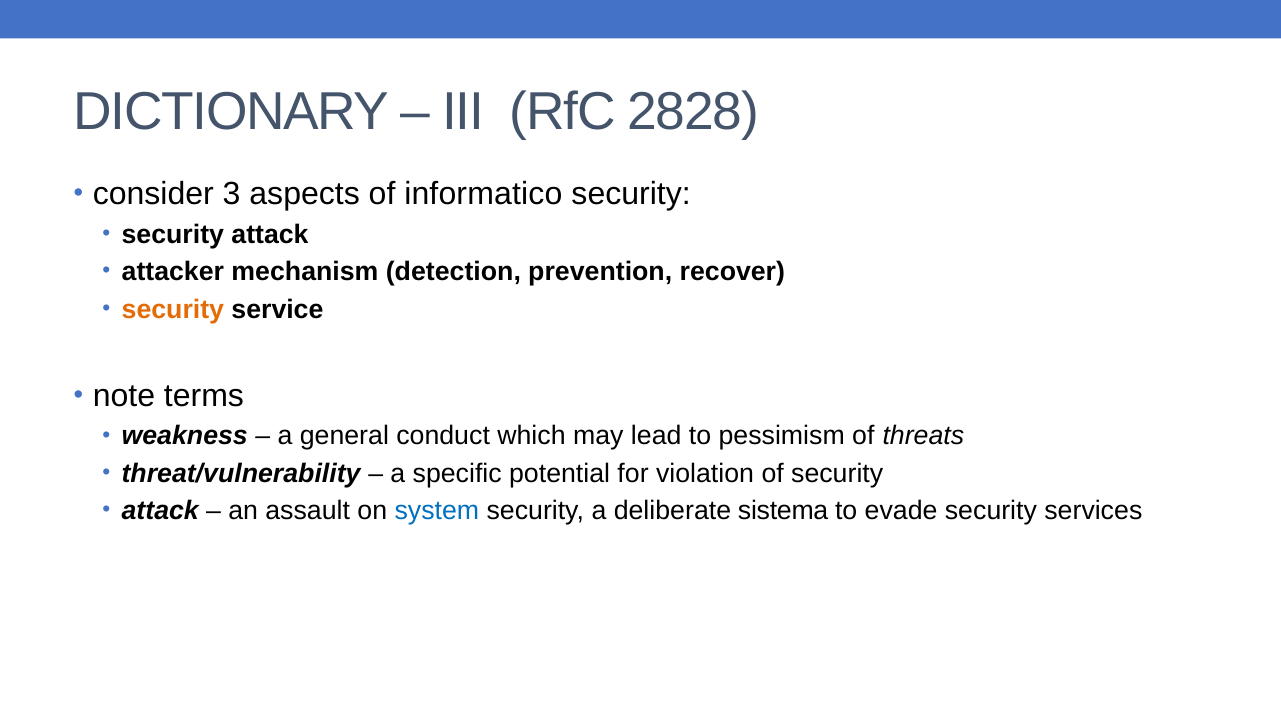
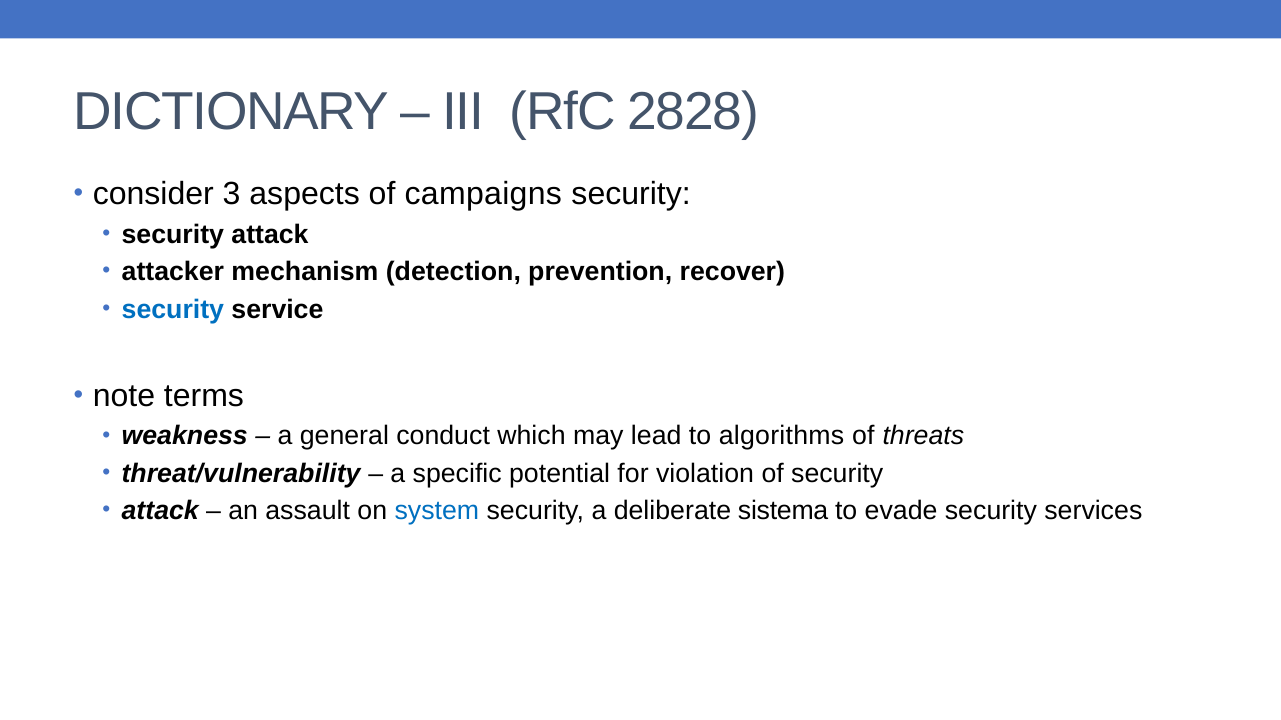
informatico: informatico -> campaigns (483, 194)
security colour: orange -> blue (173, 309)
pessimism: pessimism -> algorithms (782, 436)
